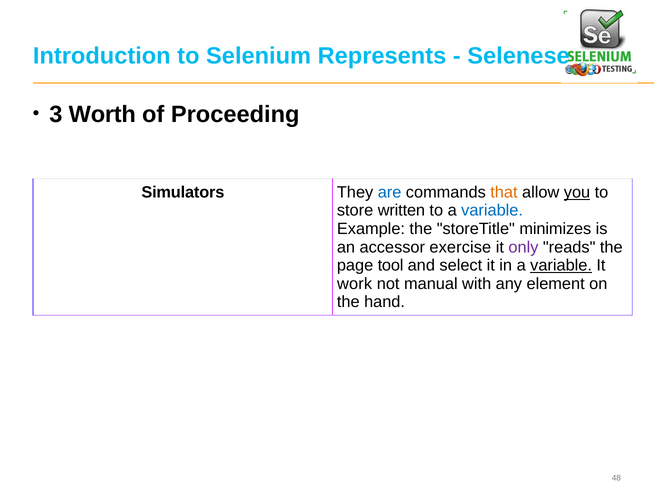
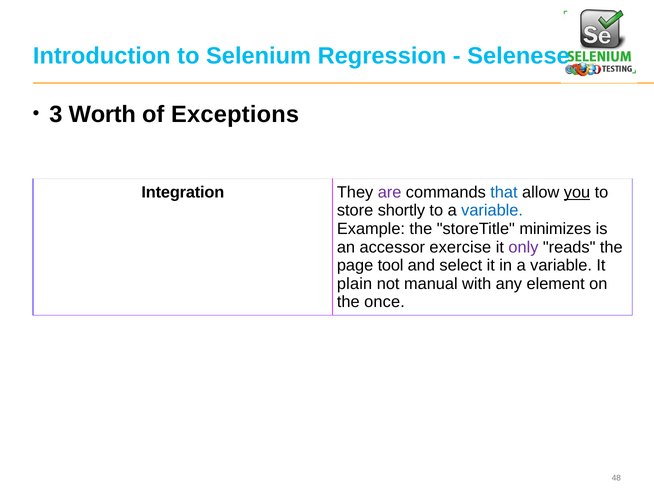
Represents: Represents -> Regression (382, 56)
Proceeding: Proceeding -> Exceptions (235, 115)
Simulators: Simulators -> Integration (183, 192)
are colour: blue -> purple (390, 192)
that colour: orange -> blue (504, 192)
written: written -> shortly (401, 211)
variable underline: present -> none (561, 266)
work: work -> plain (355, 284)
hand: hand -> once (384, 302)
